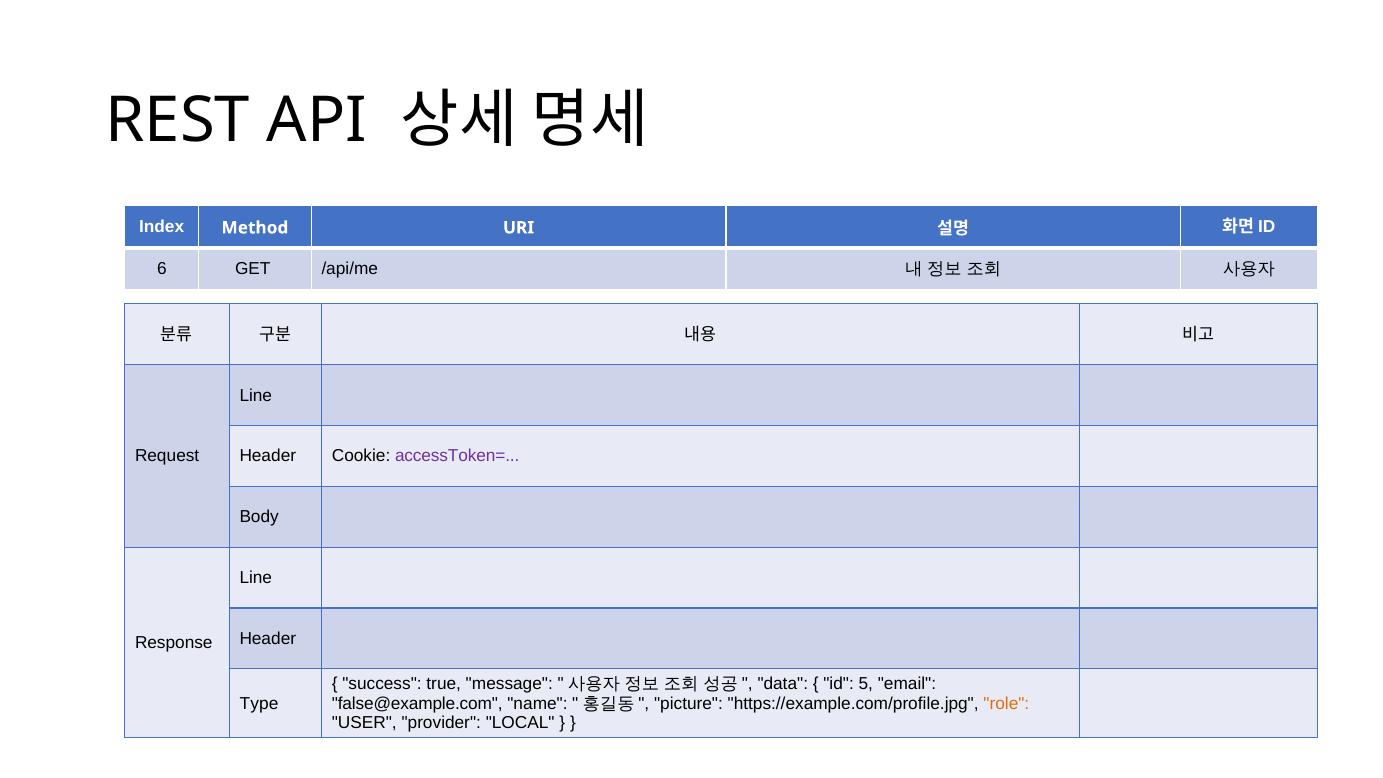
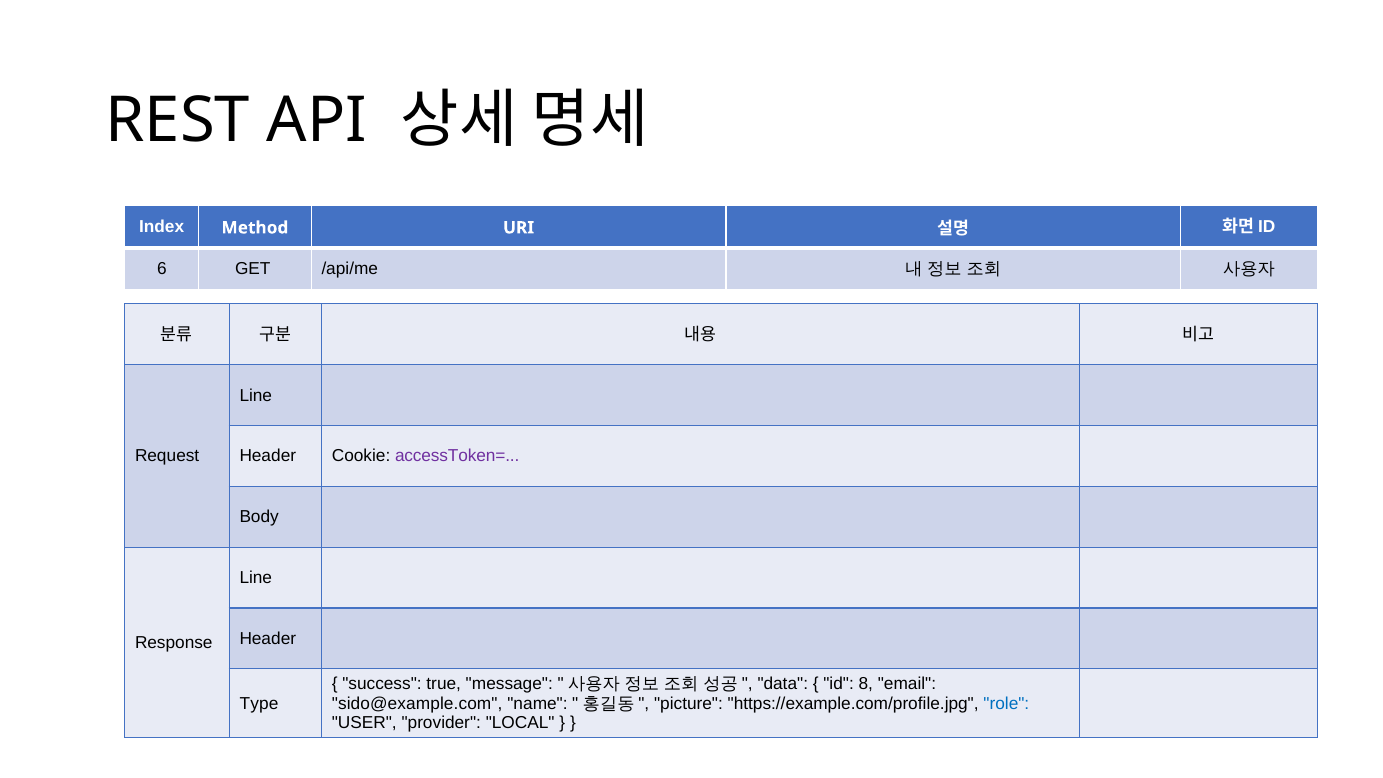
5: 5 -> 8 (866, 684)
false@example.com: false@example.com -> sido@example.com (417, 703)
role colour: orange -> blue (1006, 703)
